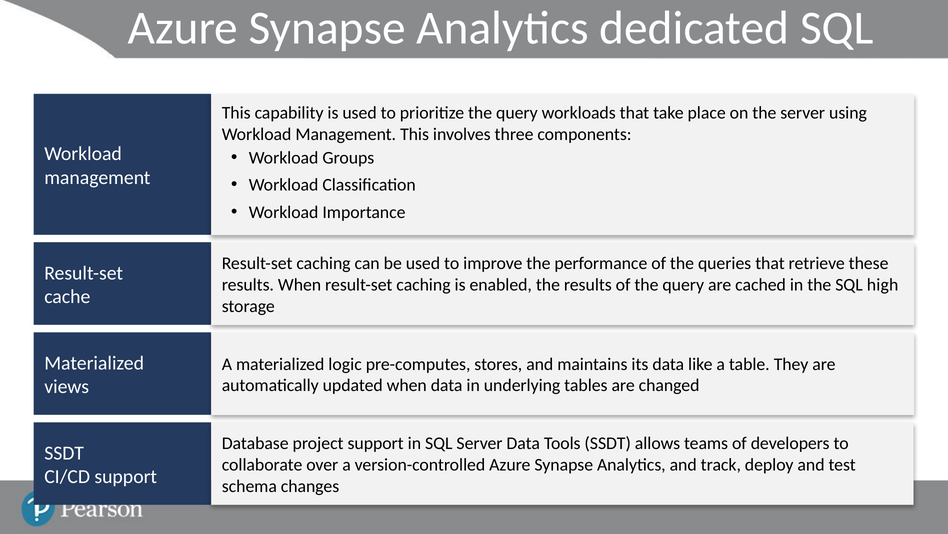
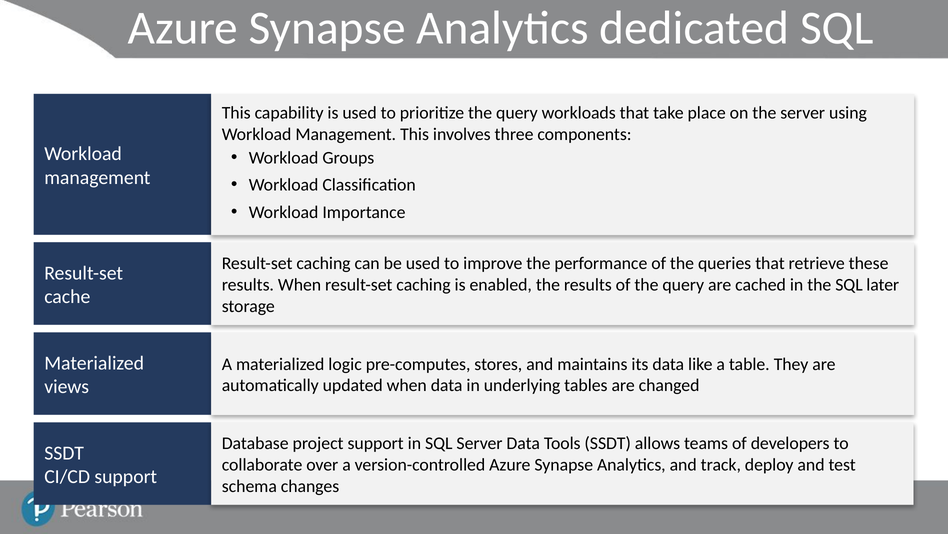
high: high -> later (883, 285)
